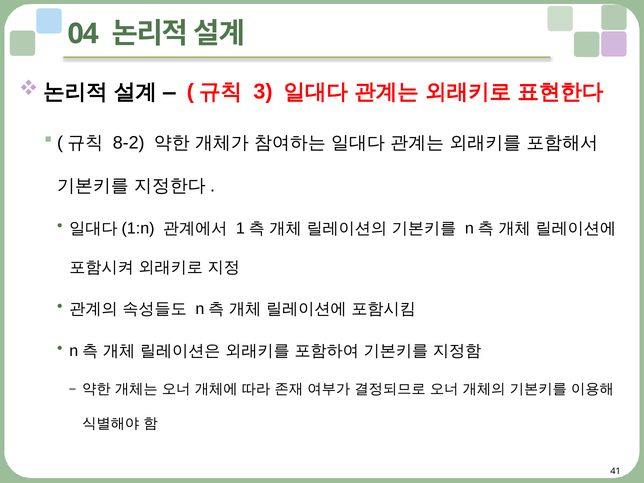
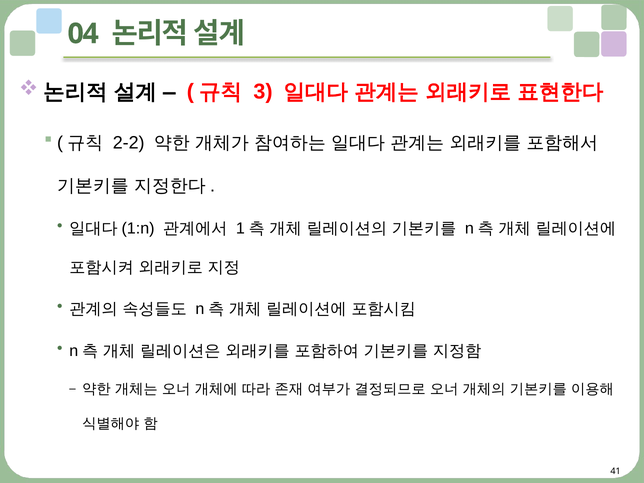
8-2: 8-2 -> 2-2 (129, 143)
